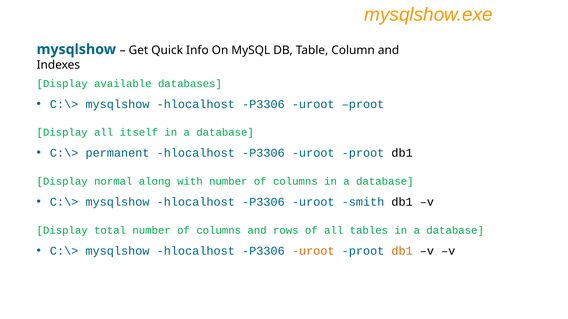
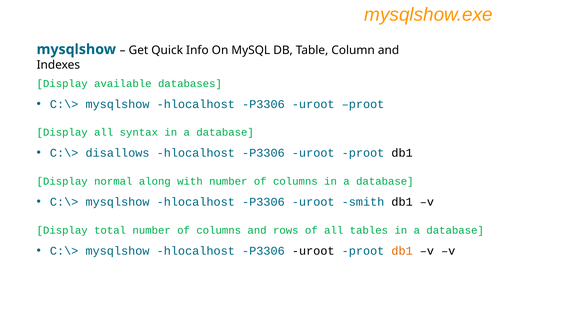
itself: itself -> syntax (139, 133)
permanent: permanent -> disallows (118, 153)
uroot colour: orange -> black (313, 251)
